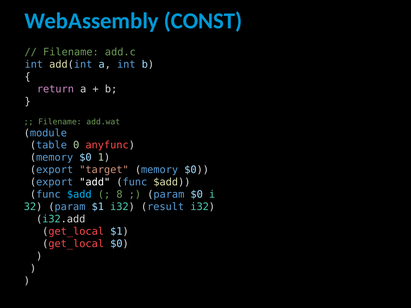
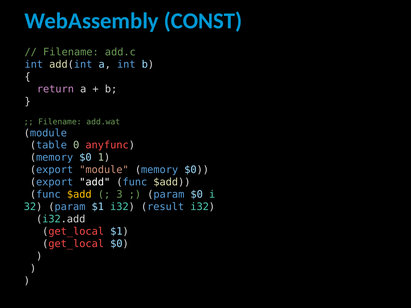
export target: target -> module (104, 170)
$add colour: light blue -> yellow (79, 195)
8: 8 -> 3 (119, 195)
